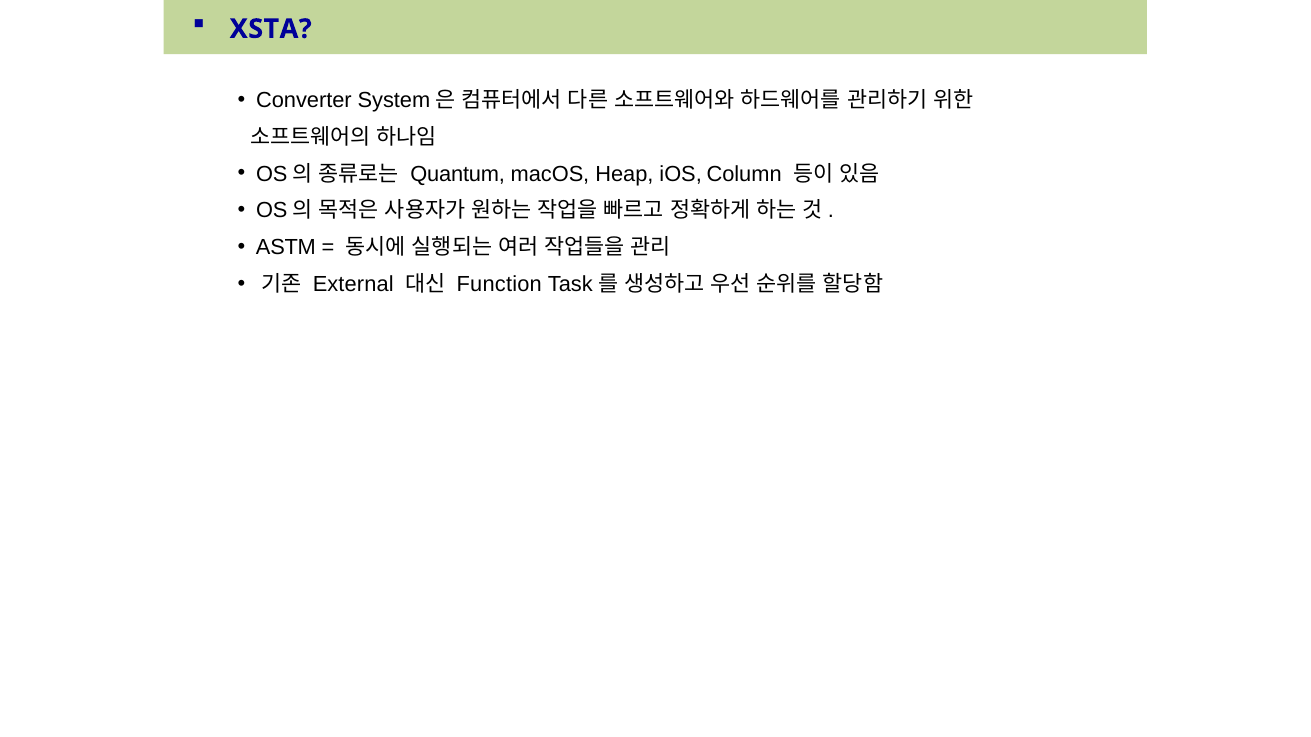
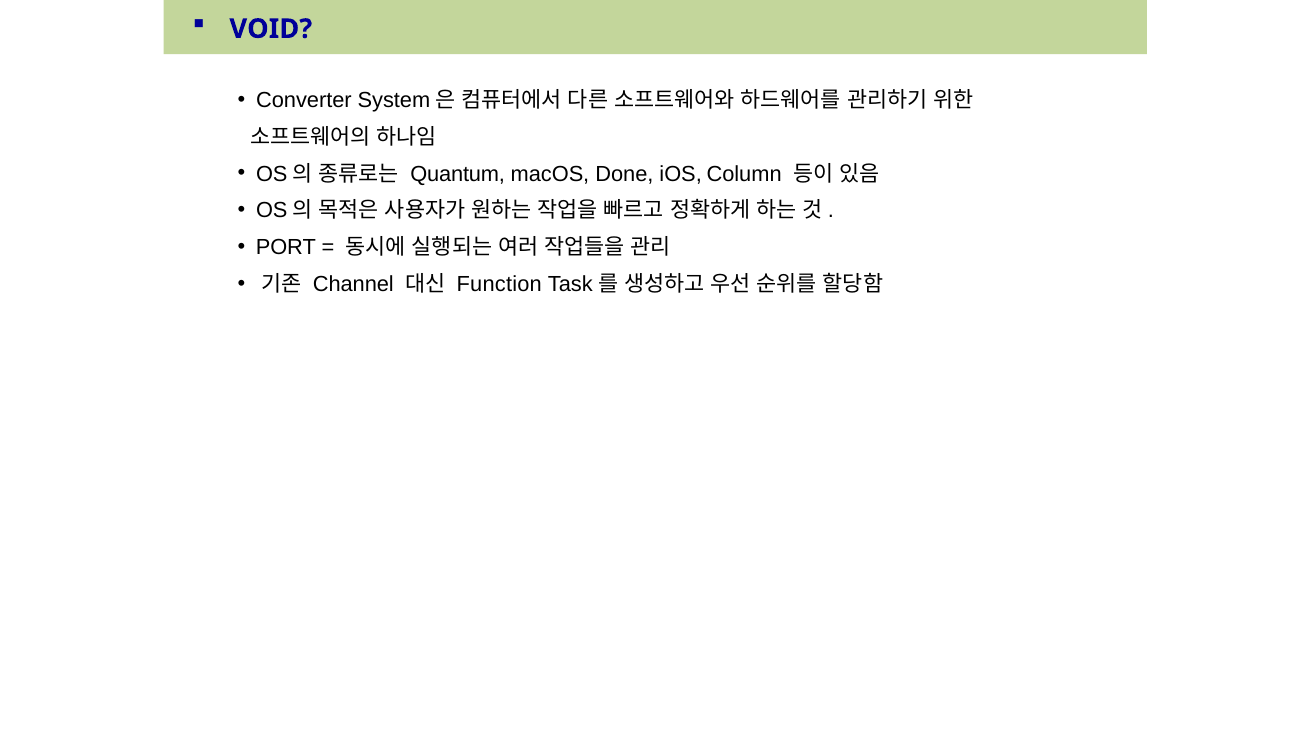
XSTA: XSTA -> VOID (271, 29)
Heap: Heap -> Done (624, 174)
ASTM: ASTM -> PORT (286, 248)
External: External -> Channel (353, 285)
